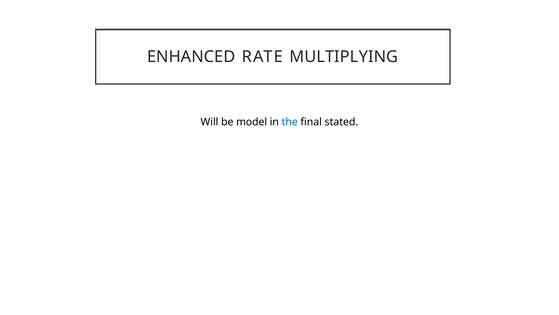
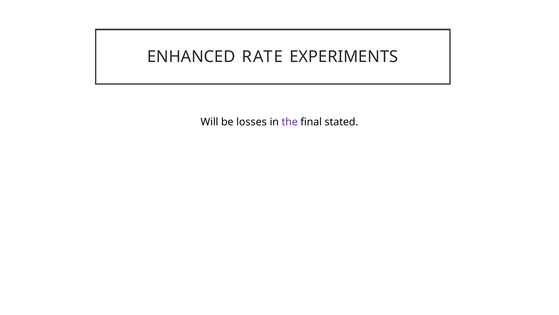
MULTIPLYING: MULTIPLYING -> EXPERIMENTS (344, 57)
model: model -> losses (252, 122)
the colour: blue -> purple (290, 122)
